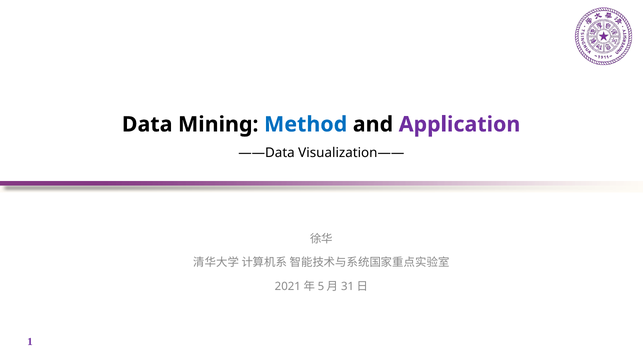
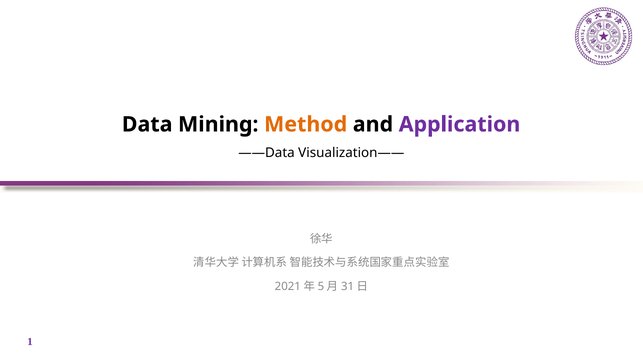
Method colour: blue -> orange (306, 124)
